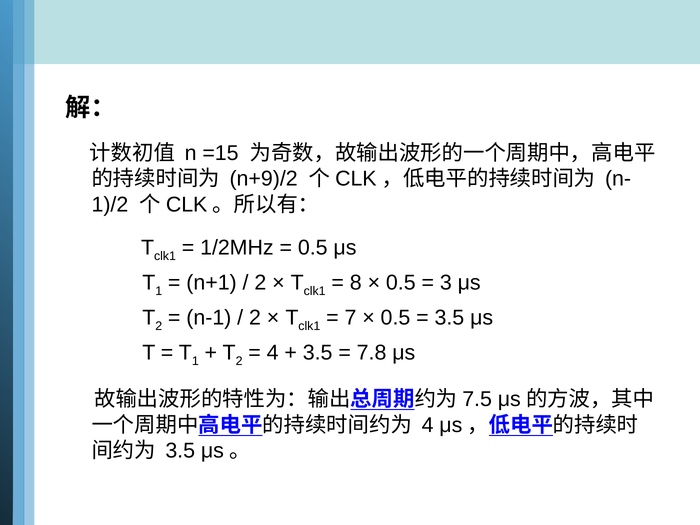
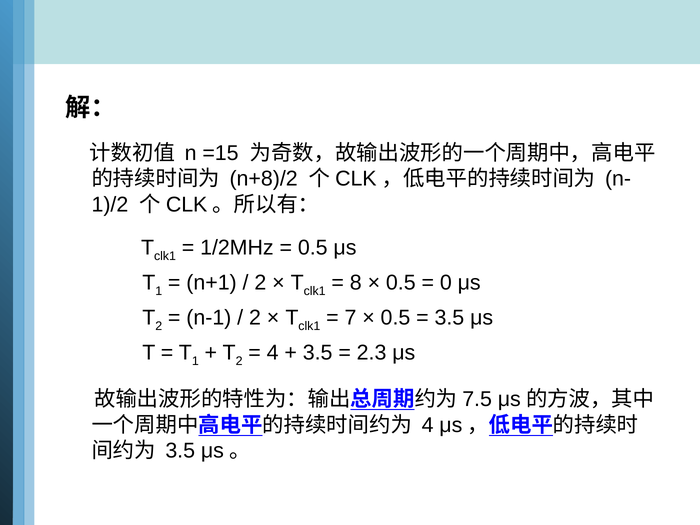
n+9)/2: n+9)/2 -> n+8)/2 (264, 179)
3: 3 -> 0 (446, 283)
7.8: 7.8 -> 2.3 (372, 353)
